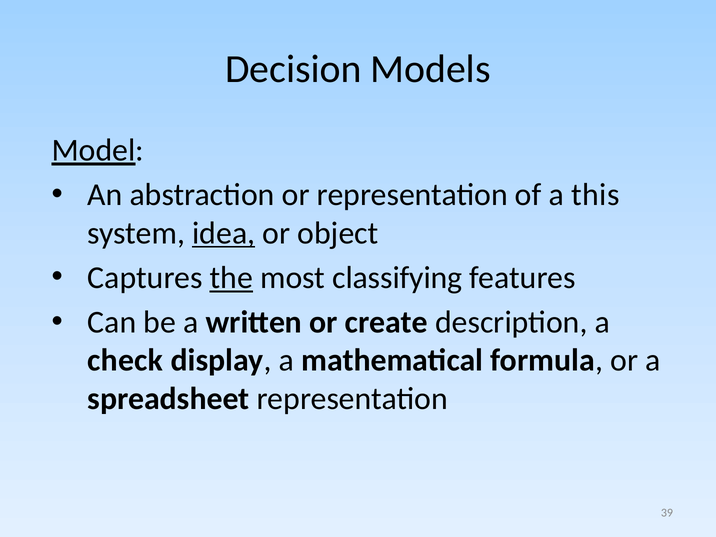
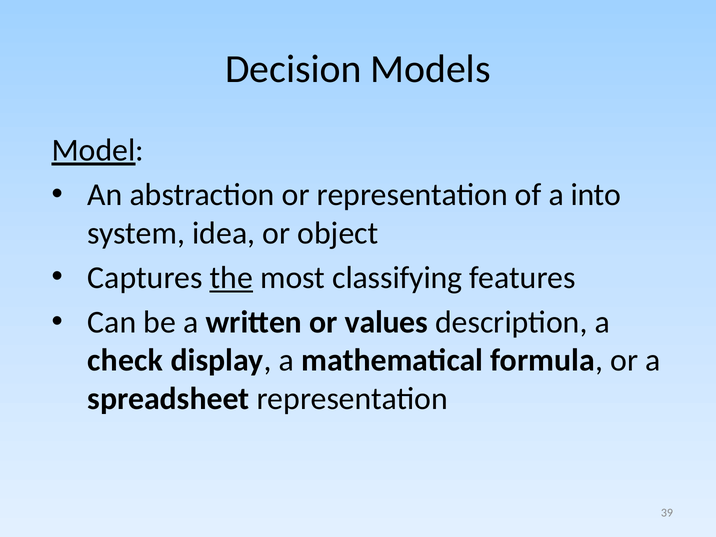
this: this -> into (596, 195)
idea underline: present -> none (224, 233)
create: create -> values (386, 322)
